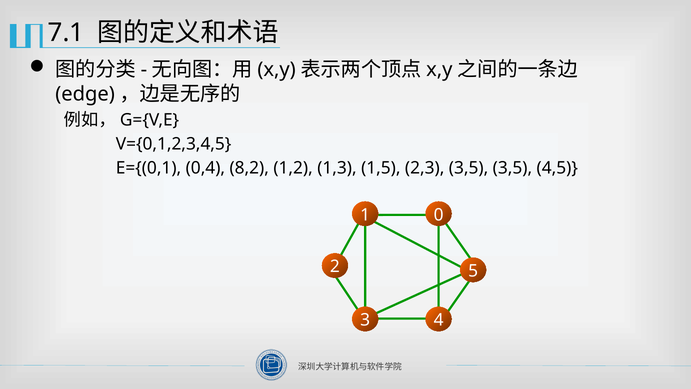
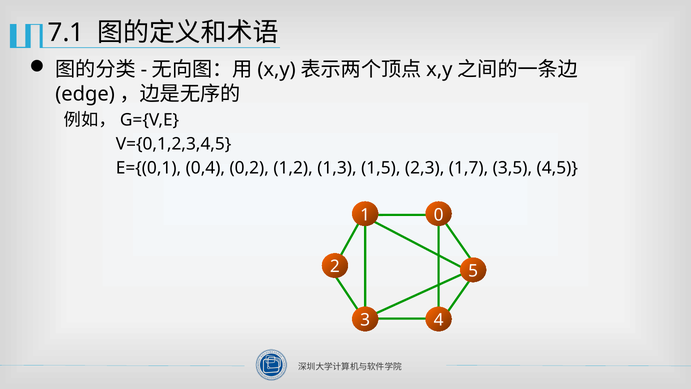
8,2: 8,2 -> 0,2 (249, 168)
2,3 3,5: 3,5 -> 1,7 (469, 168)
